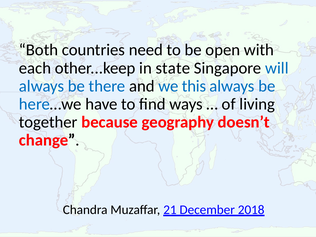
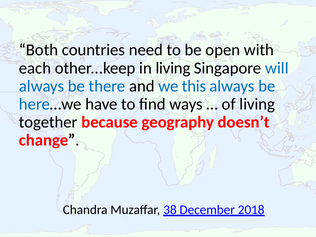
in state: state -> living (173, 68)
21: 21 -> 38 (170, 210)
